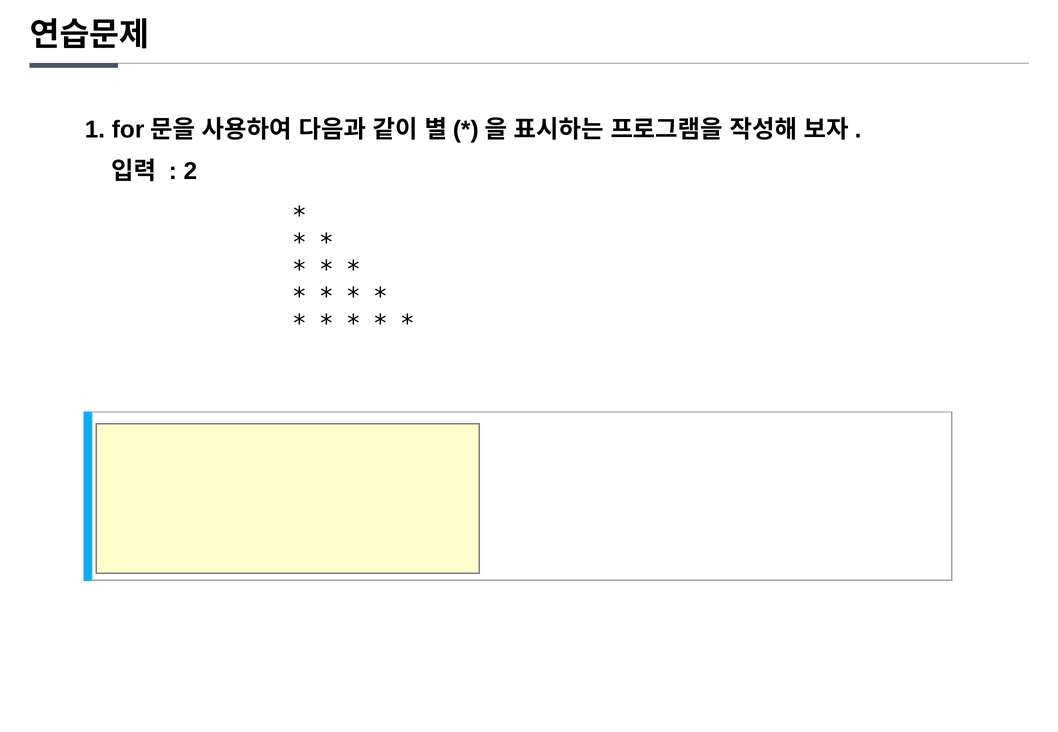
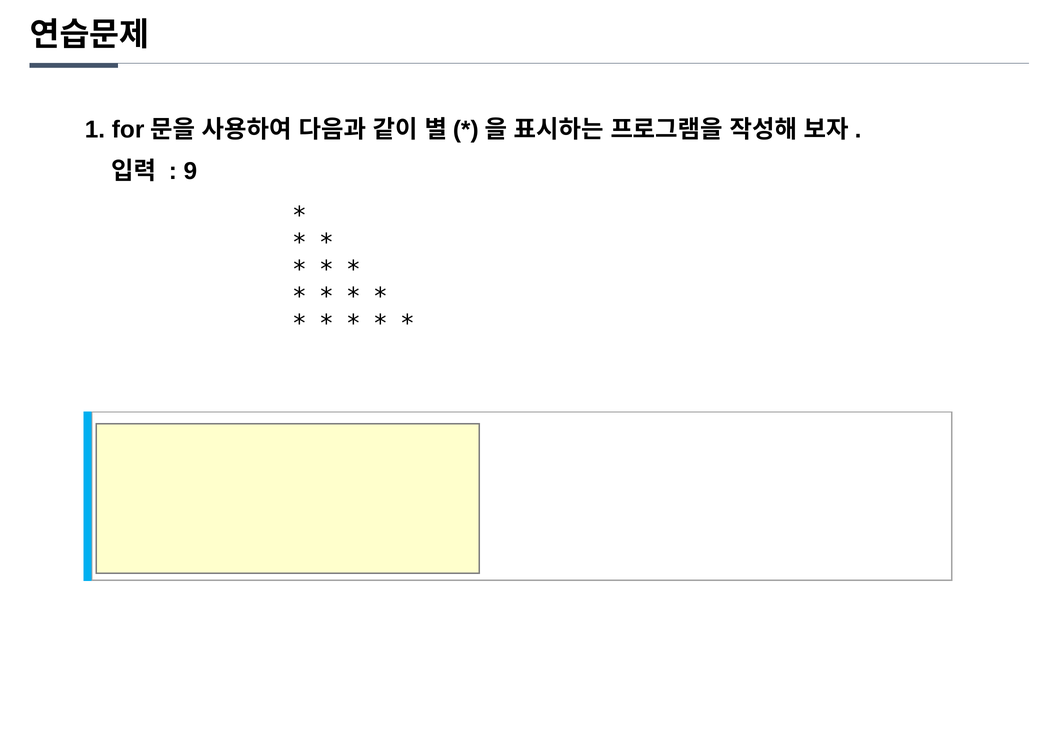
2: 2 -> 9 (190, 171)
